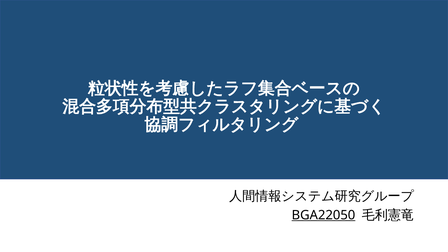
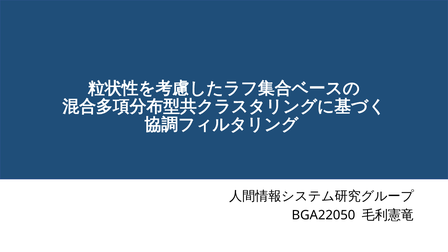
BGA22050 underline: present -> none (323, 215)
